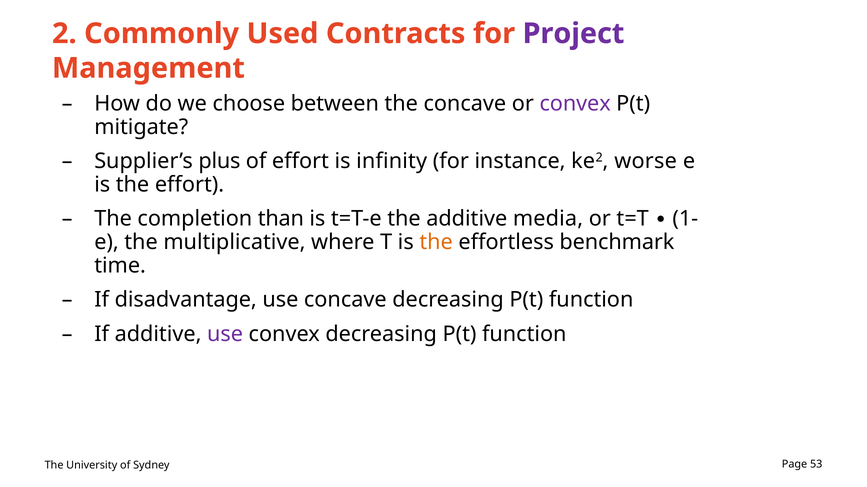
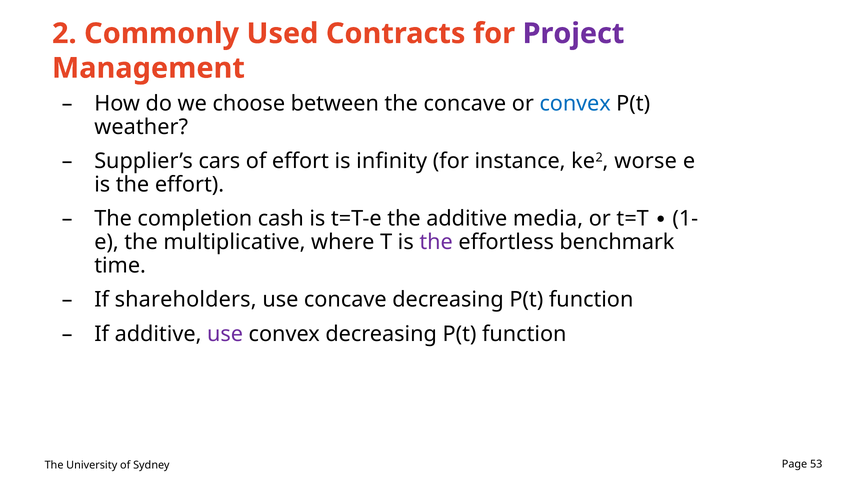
convex colour: purple -> blue (575, 104)
mitigate: mitigate -> weather (141, 127)
plus: plus -> cars (219, 161)
than: than -> cash (281, 219)
the colour: orange -> purple (436, 243)
disadvantage: disadvantage -> shareholders (186, 300)
